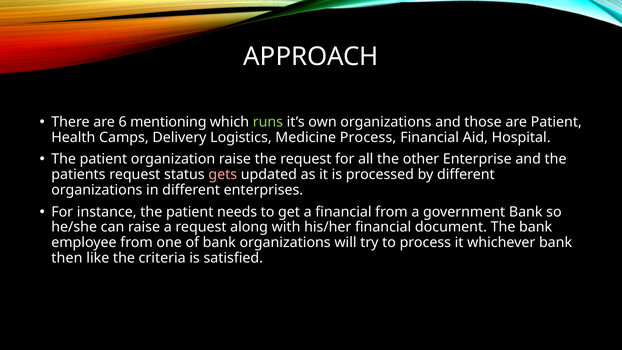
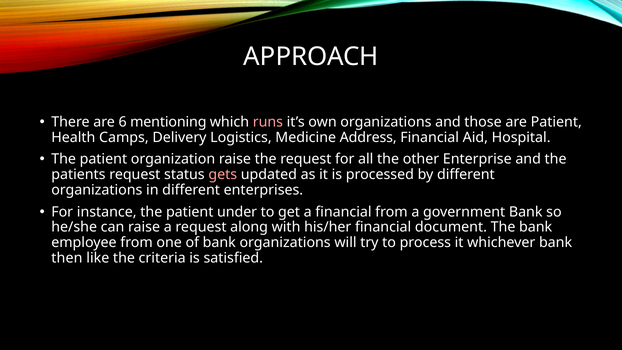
runs colour: light green -> pink (268, 122)
Medicine Process: Process -> Address (368, 137)
needs: needs -> under (237, 212)
